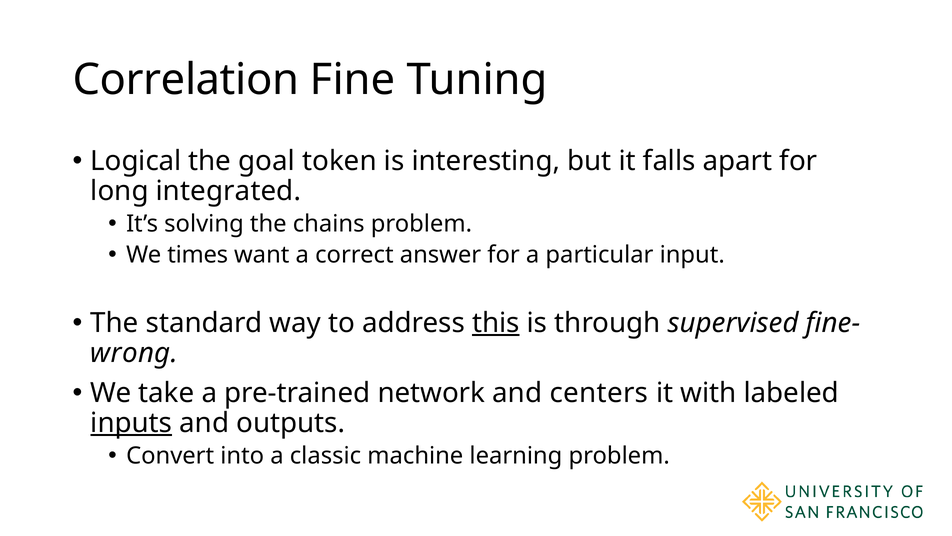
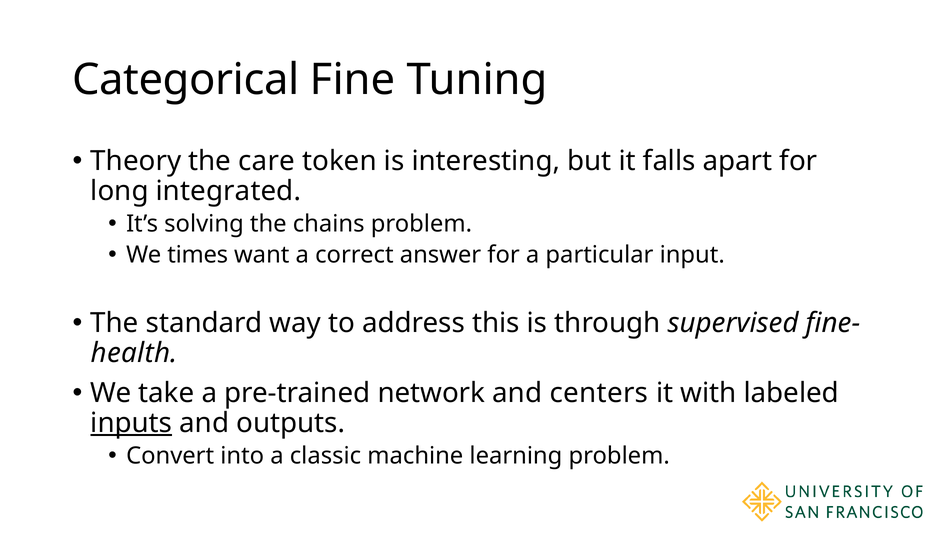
Correlation: Correlation -> Categorical (186, 80)
Logical: Logical -> Theory (136, 161)
goal: goal -> care (267, 161)
this underline: present -> none (496, 323)
wrong: wrong -> health (134, 353)
